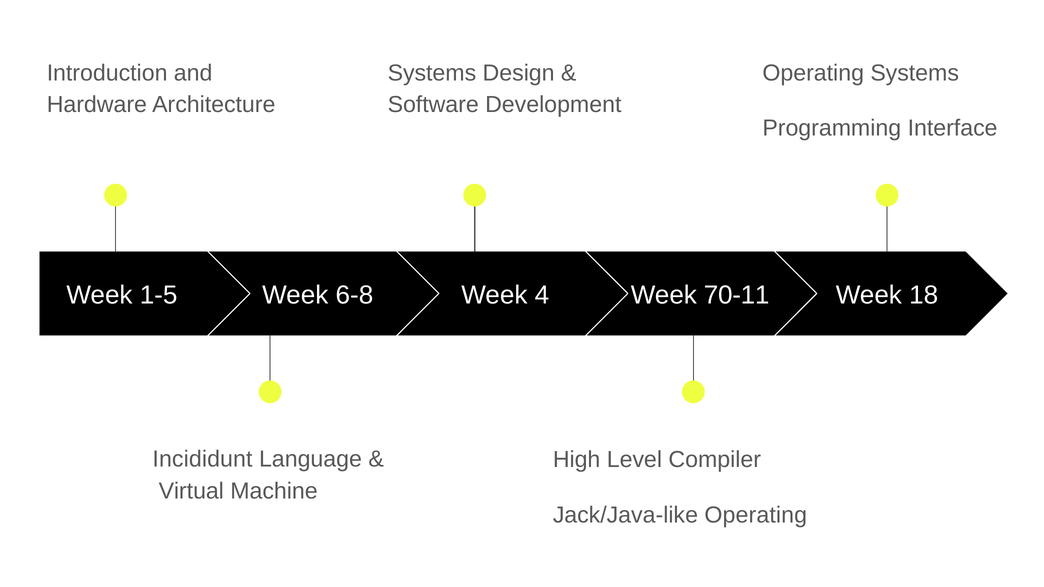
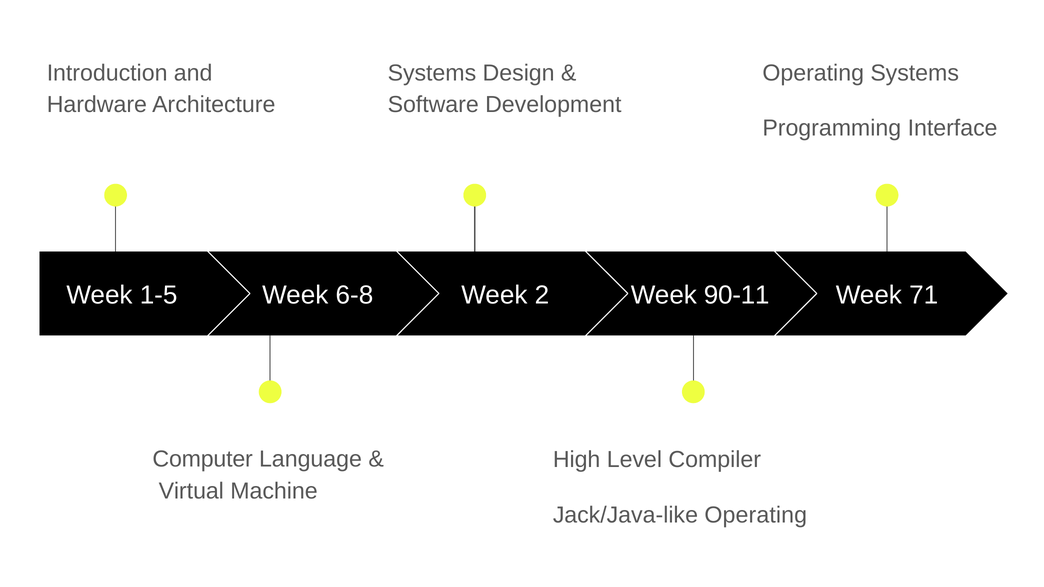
4: 4 -> 2 (542, 295)
70-11: 70-11 -> 90-11 (737, 295)
18: 18 -> 71 (924, 295)
Incididunt: Incididunt -> Computer (203, 459)
